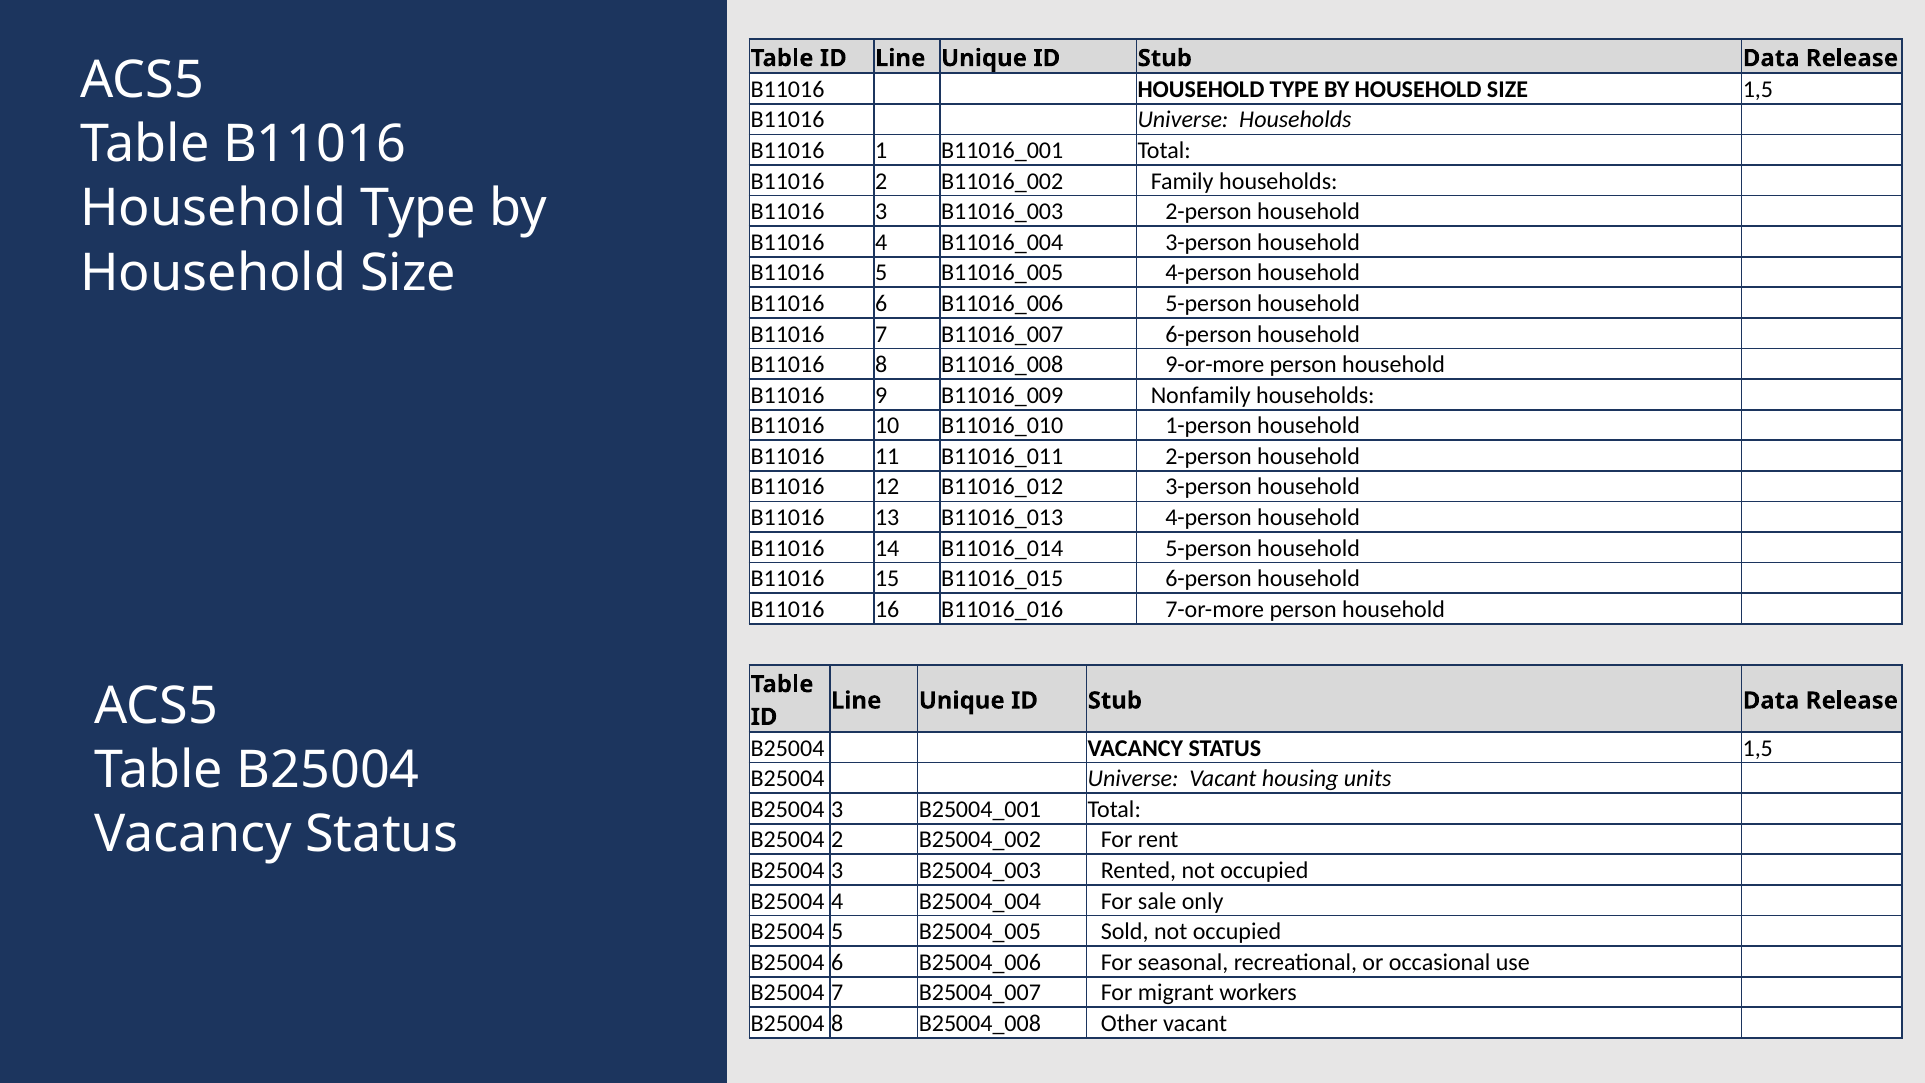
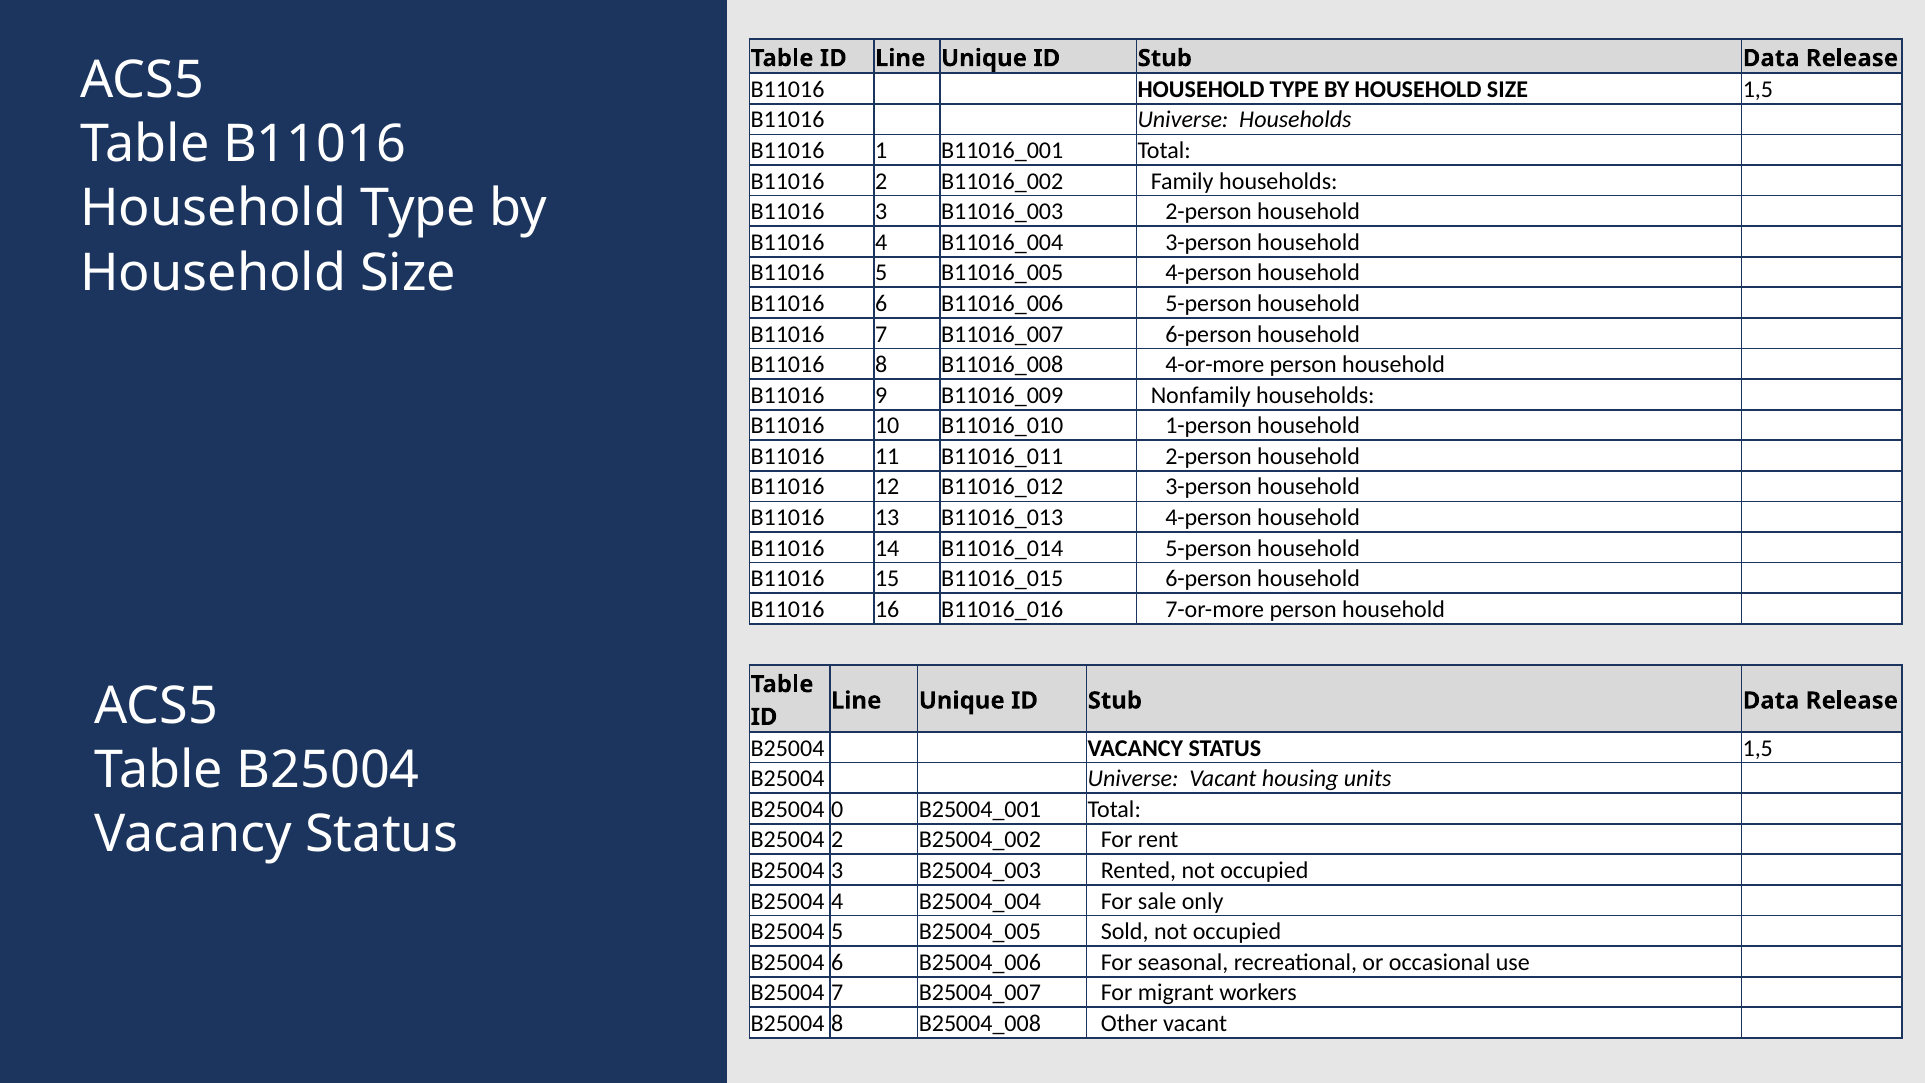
9-or-more: 9-or-more -> 4-or-more (1215, 365)
3: 3 -> 0 (837, 809)
